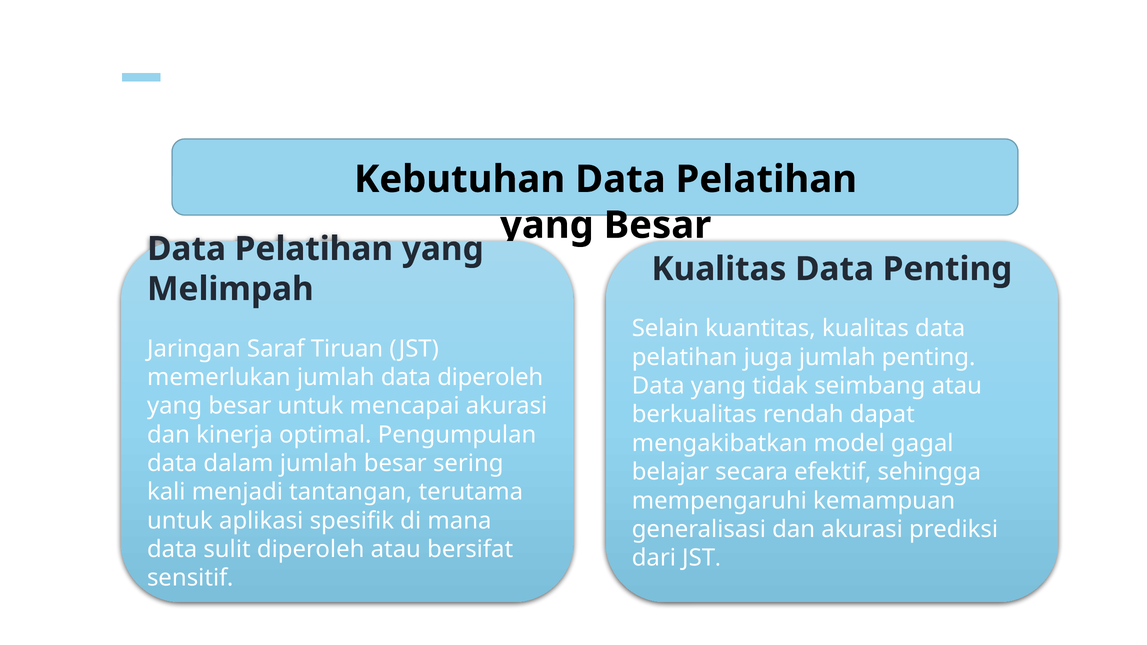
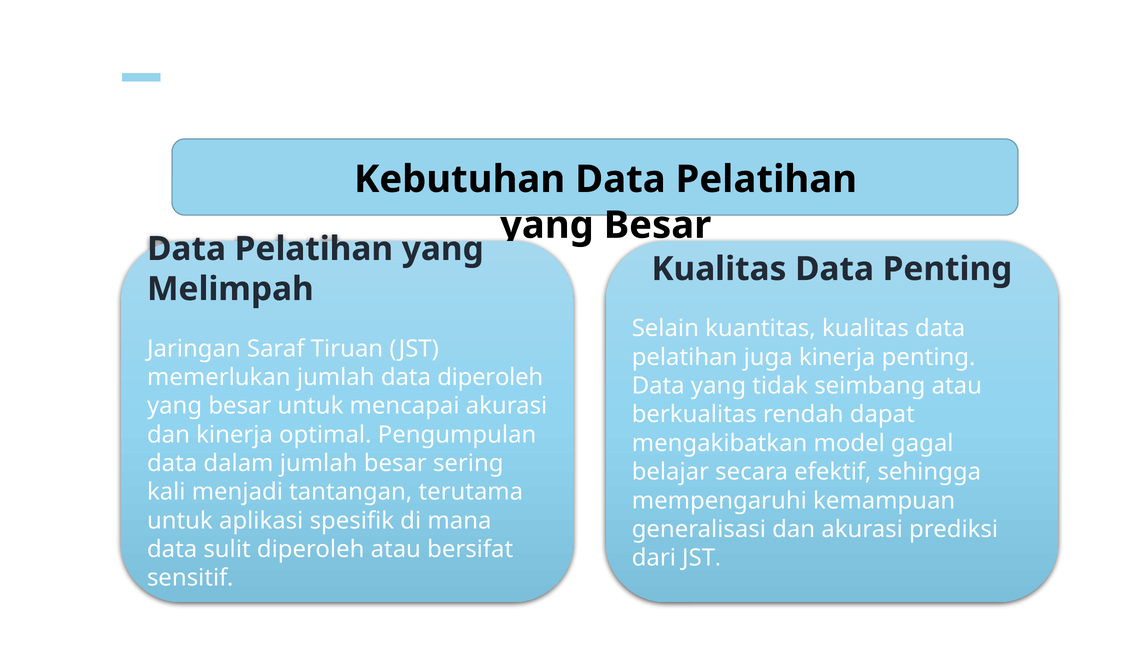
juga jumlah: jumlah -> kinerja (837, 357)
